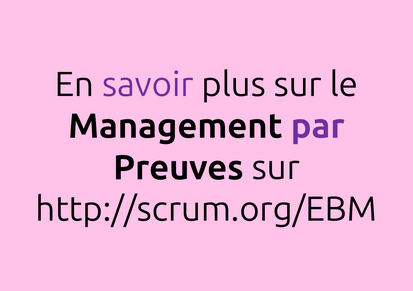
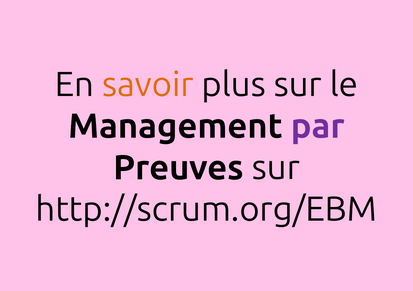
savoir colour: purple -> orange (148, 85)
